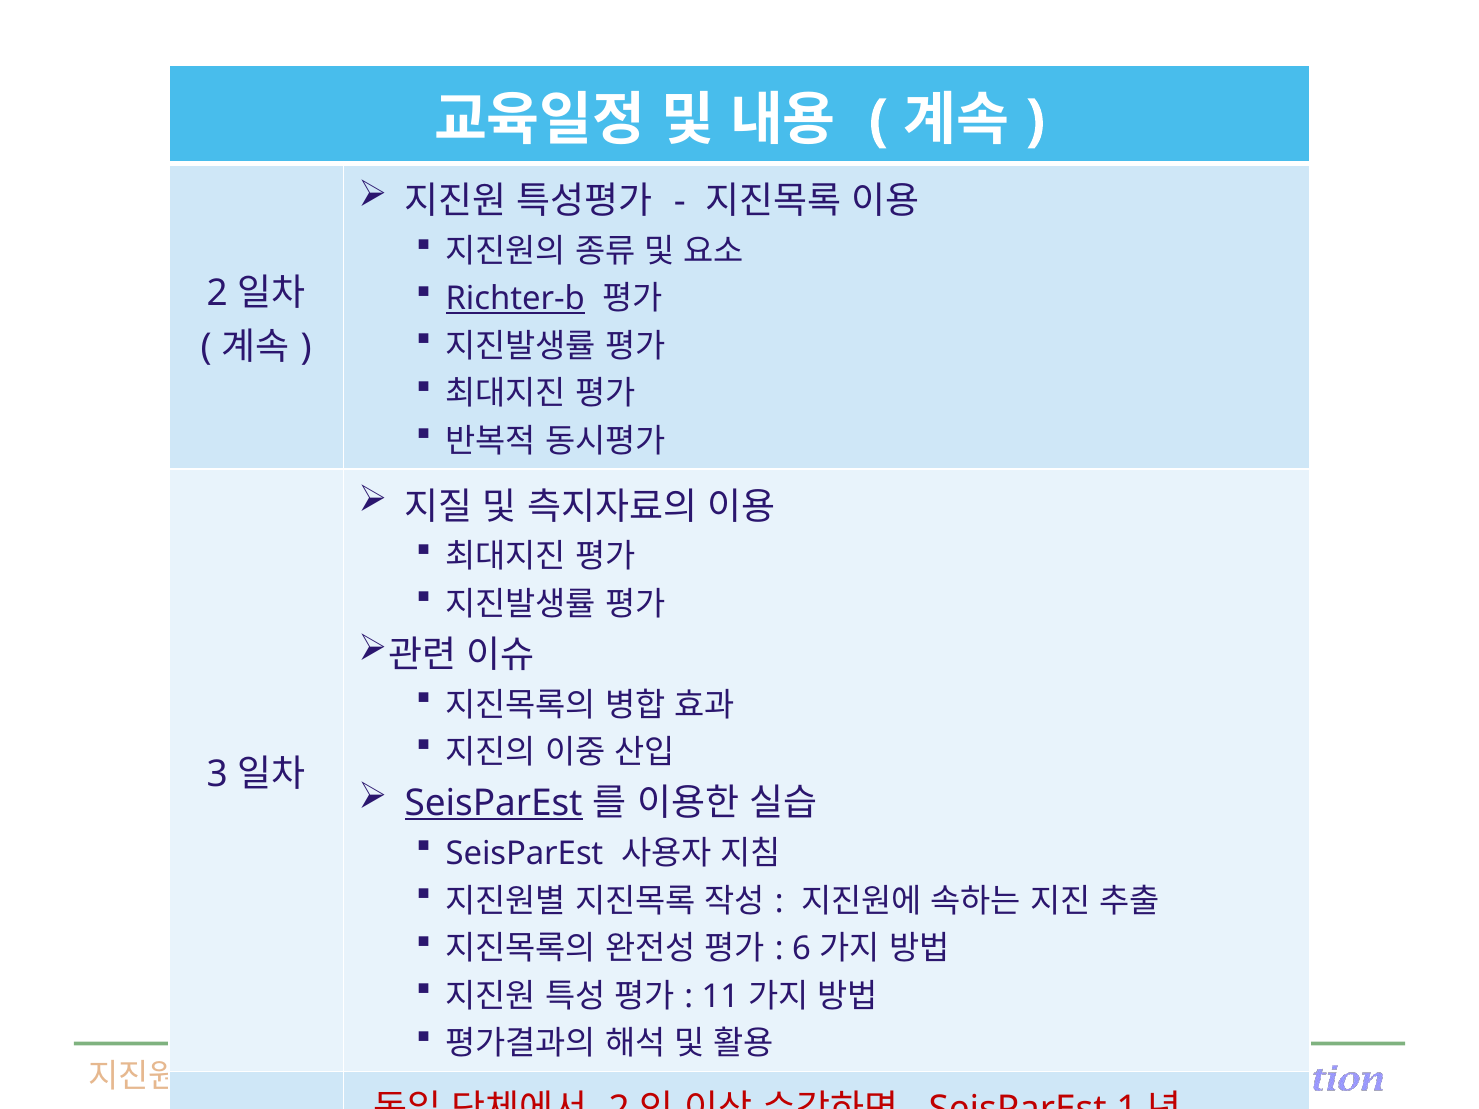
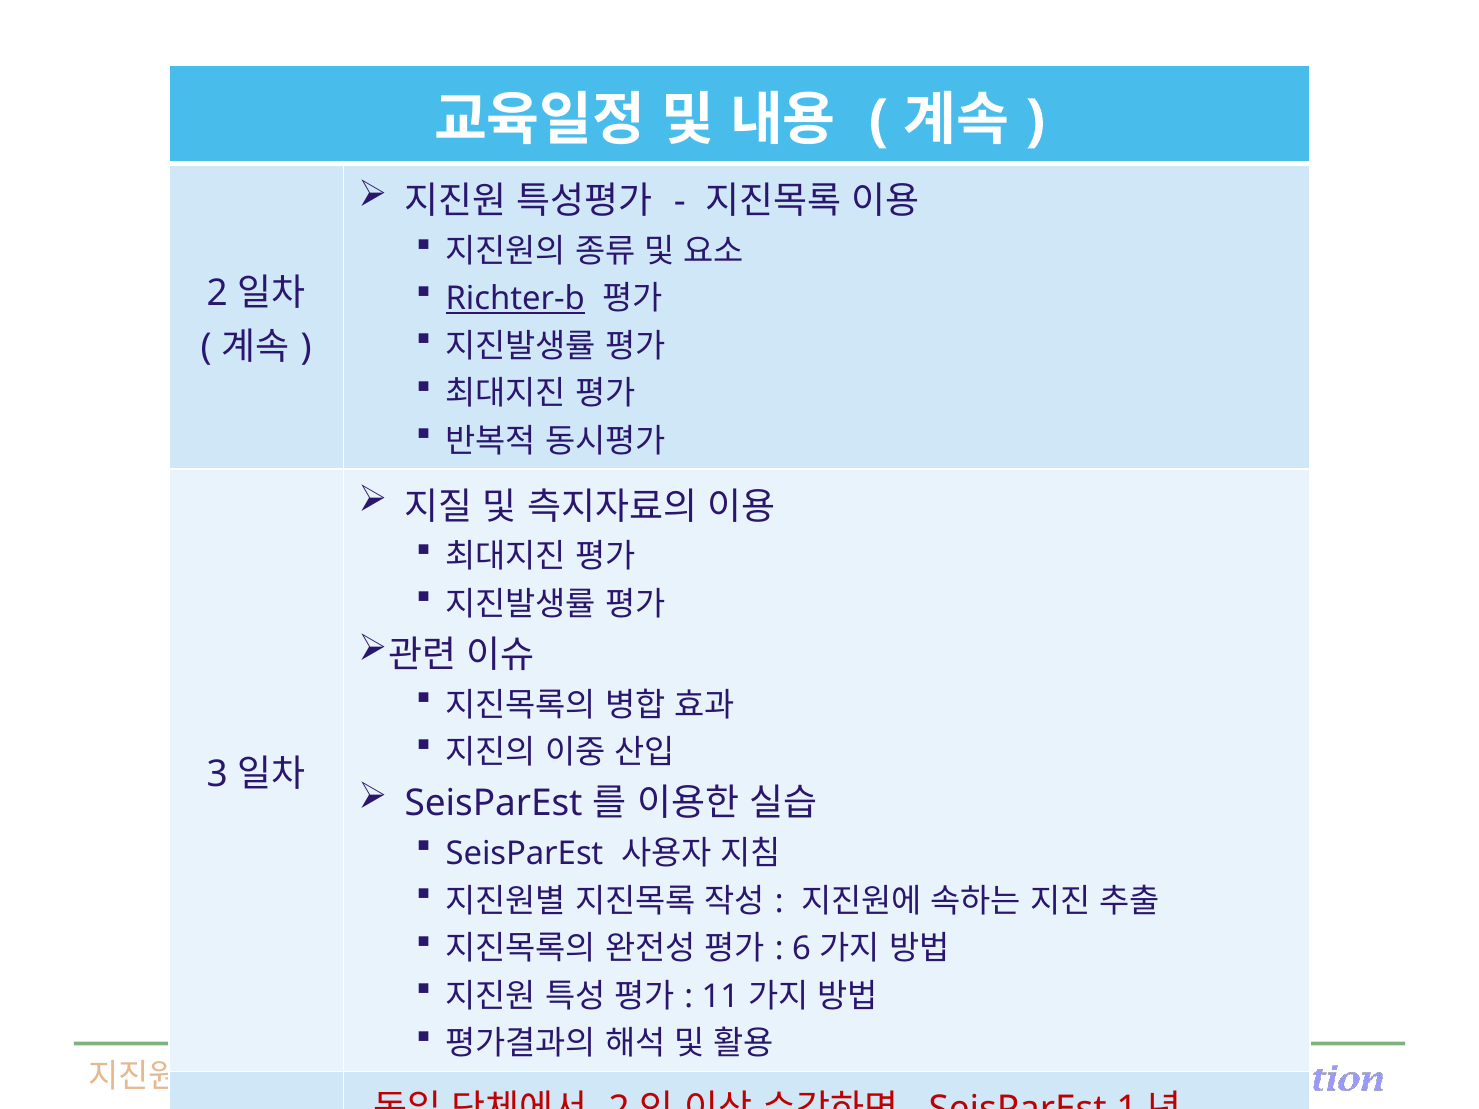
SeisParEst underline: present -> none (494, 804)
